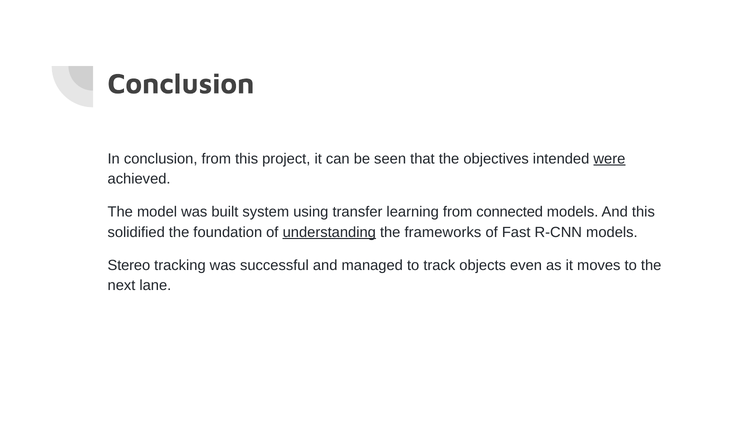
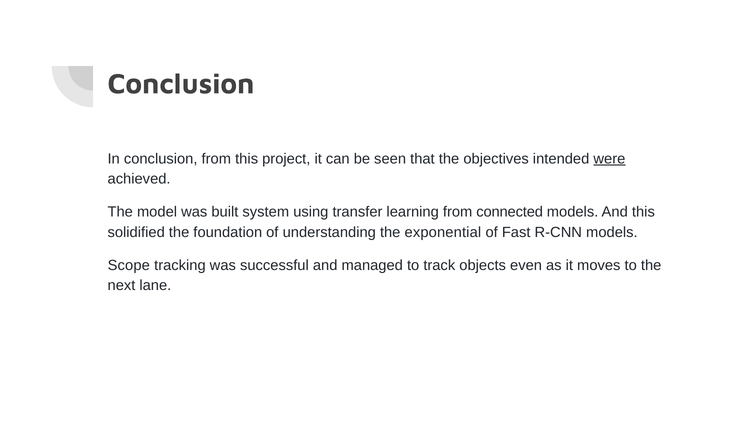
understanding underline: present -> none (329, 232)
frameworks: frameworks -> exponential (443, 232)
Stereo: Stereo -> Scope (129, 265)
